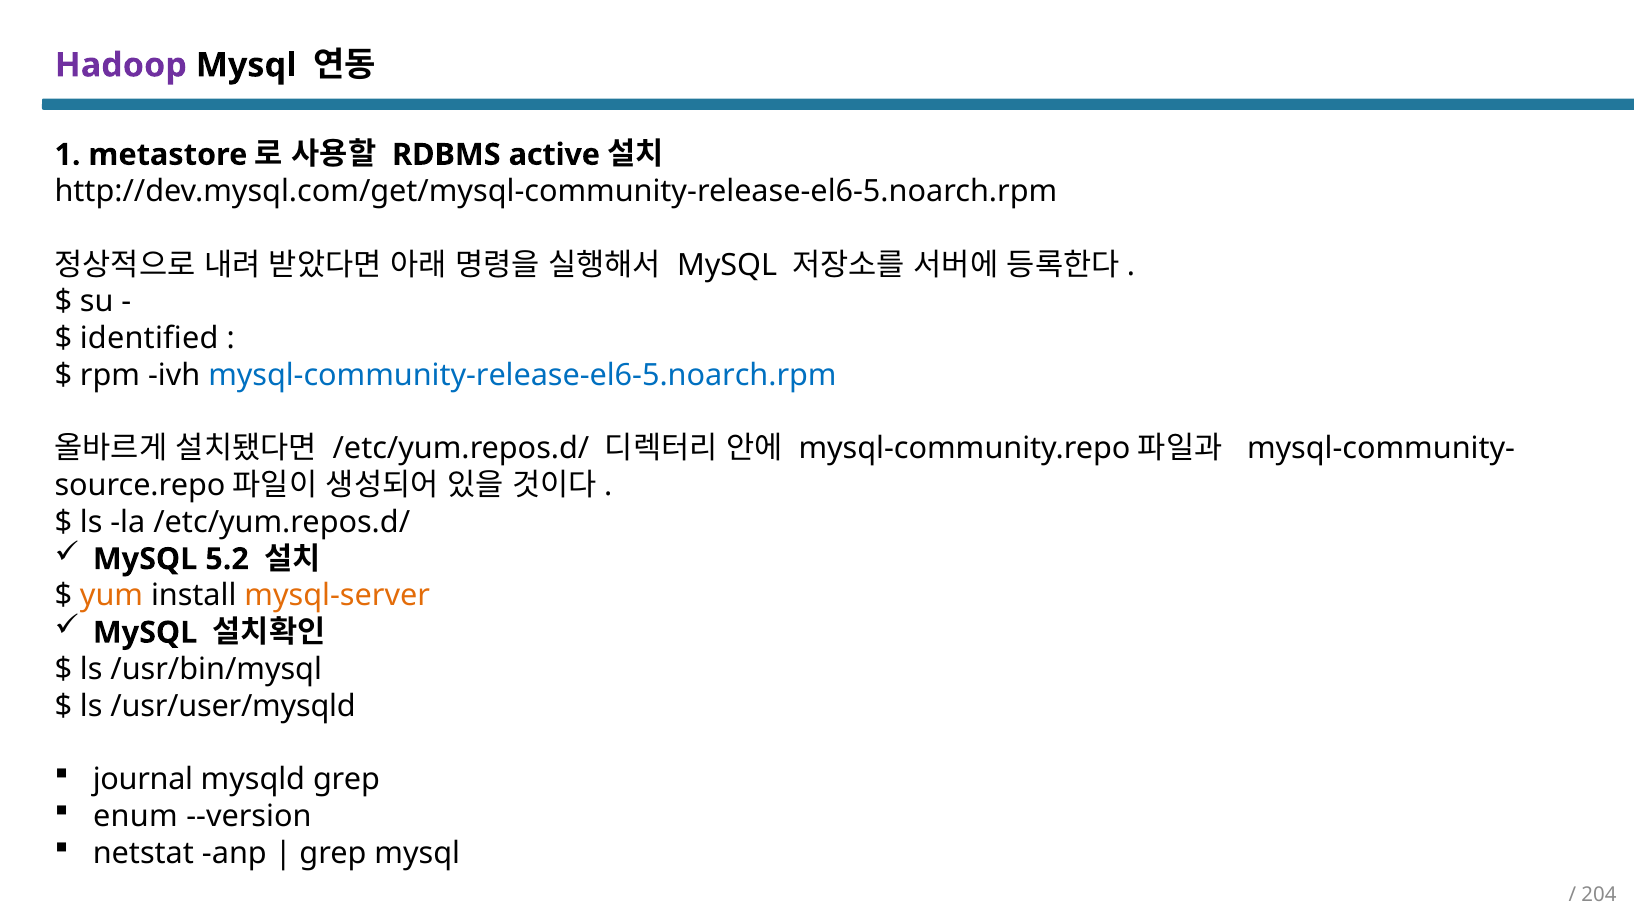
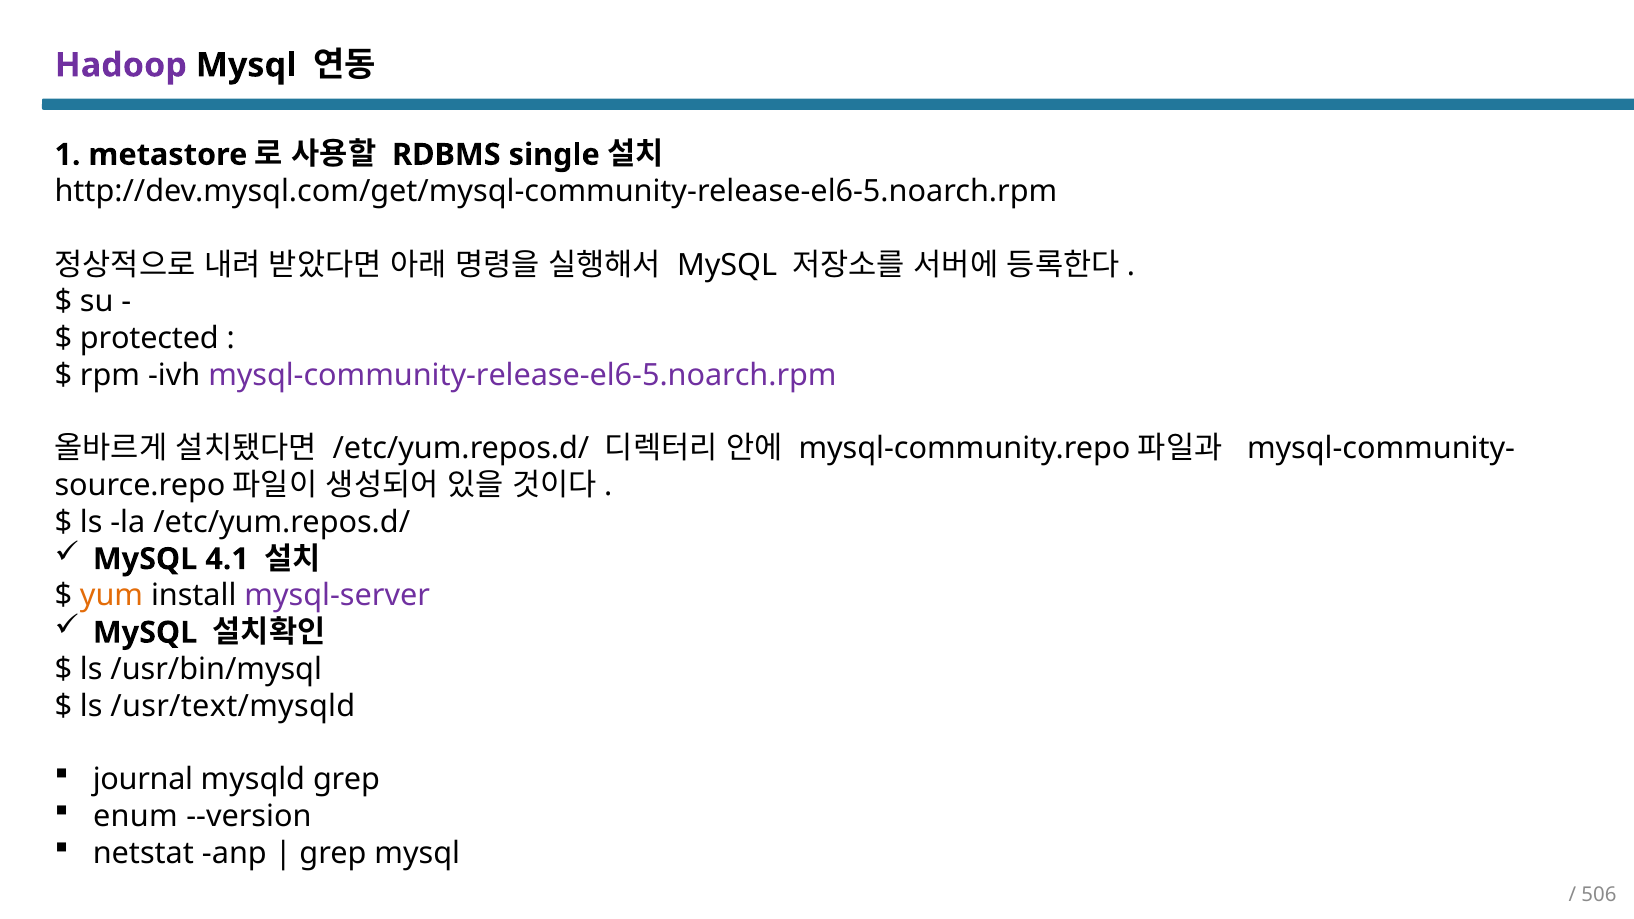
active: active -> single (554, 155)
identified: identified -> protected (149, 339)
mysql-community-release-el6-5.noarch.rpm colour: blue -> purple (522, 375)
5.2: 5.2 -> 4.1 (227, 559)
mysql-server colour: orange -> purple (337, 596)
/usr/user/mysqld: /usr/user/mysqld -> /usr/text/mysqld (233, 706)
204: 204 -> 506 (1599, 895)
